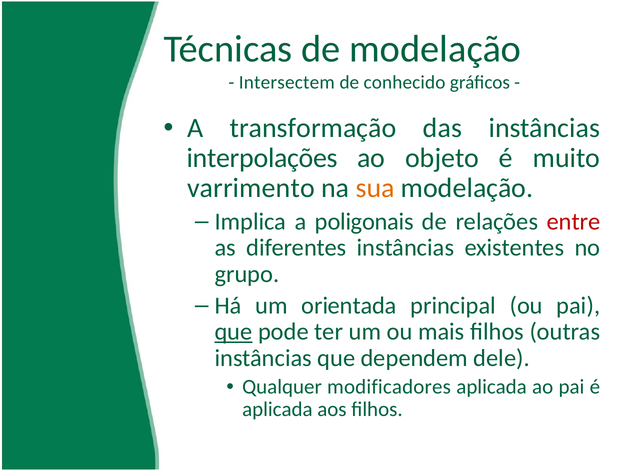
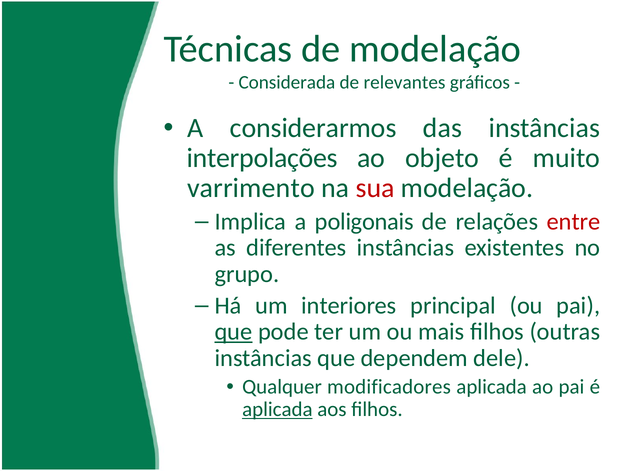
Intersectem: Intersectem -> Considerada (287, 83)
conhecido: conhecido -> relevantes (404, 83)
transformação: transformação -> considerarmos (313, 128)
sua colour: orange -> red (375, 189)
orientada: orientada -> interiores (349, 306)
aplicada underline: none -> present (277, 410)
